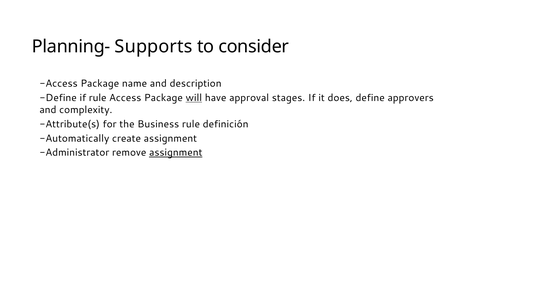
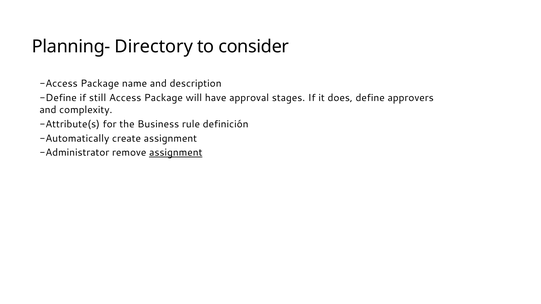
Supports: Supports -> Directory (154, 47)
if rule: rule -> still (98, 98)
will underline: present -> none (194, 98)
